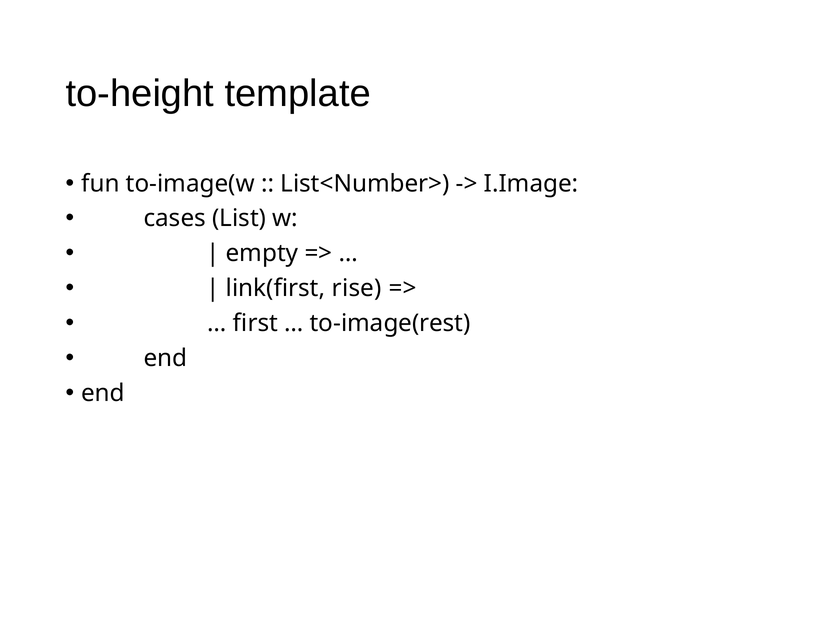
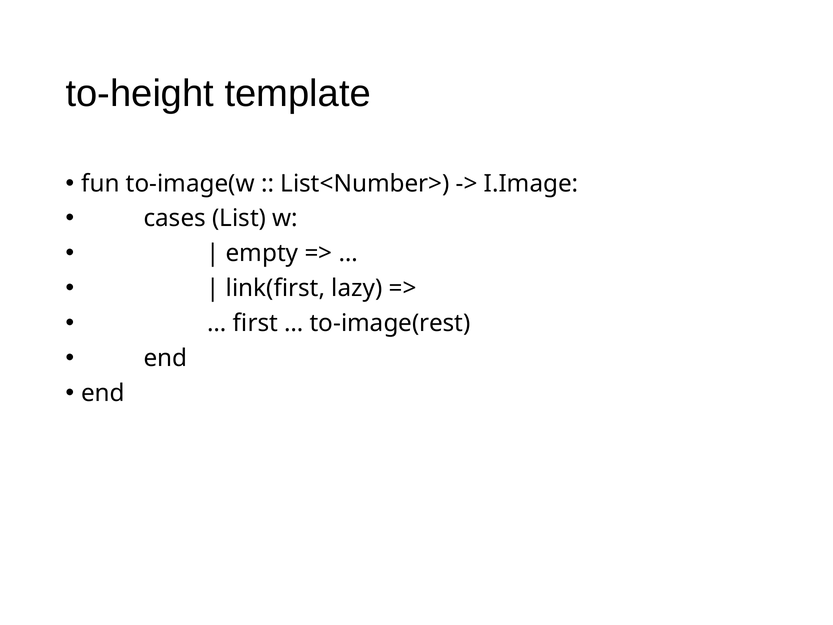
rise: rise -> lazy (357, 288)
